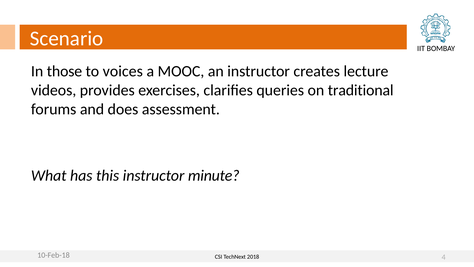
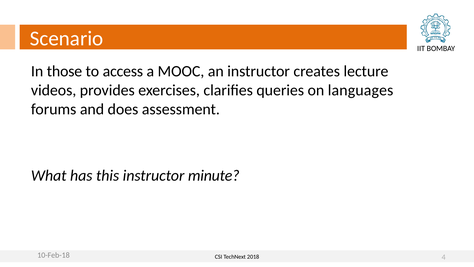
voices: voices -> access (123, 71)
traditional: traditional -> languages (361, 90)
